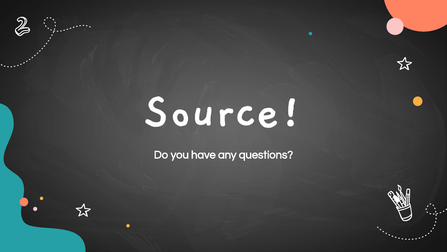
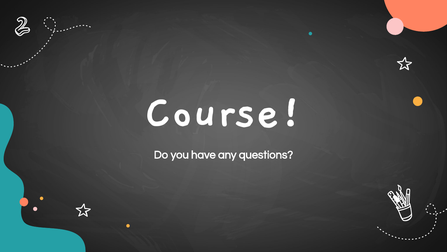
Source: Source -> Course (223, 110)
